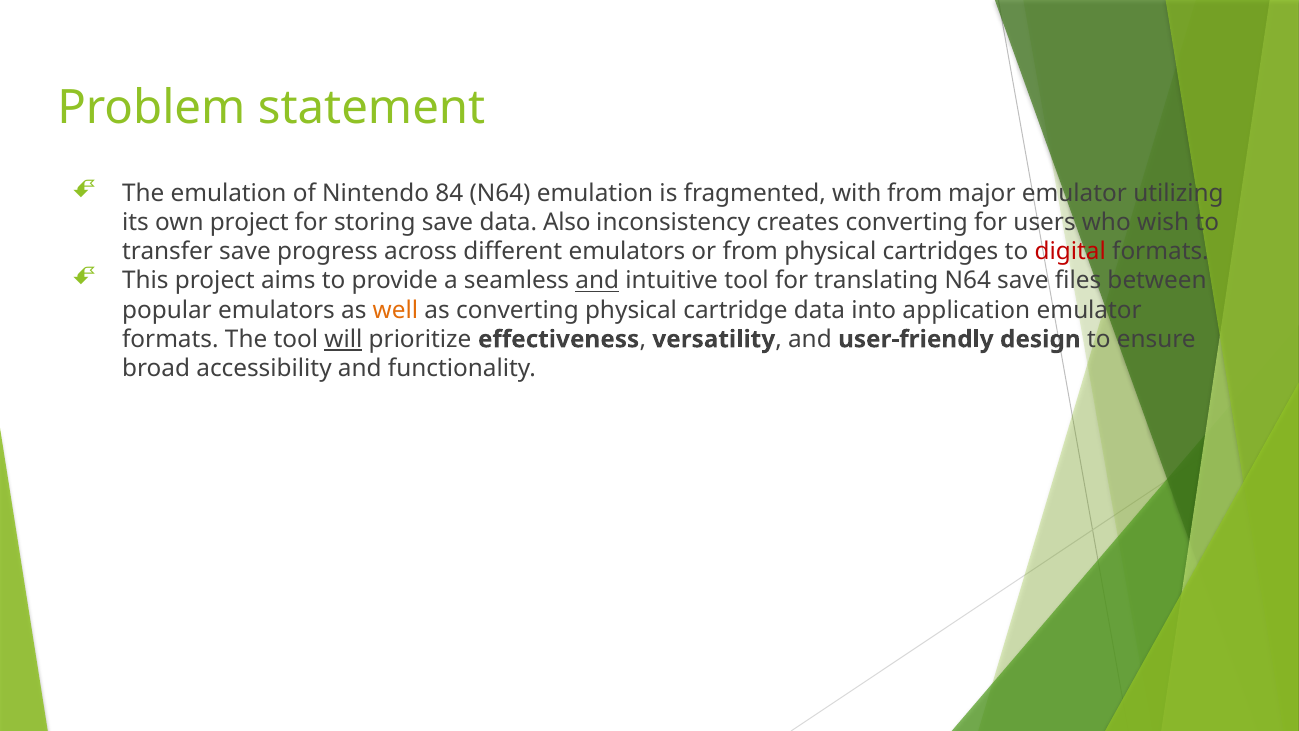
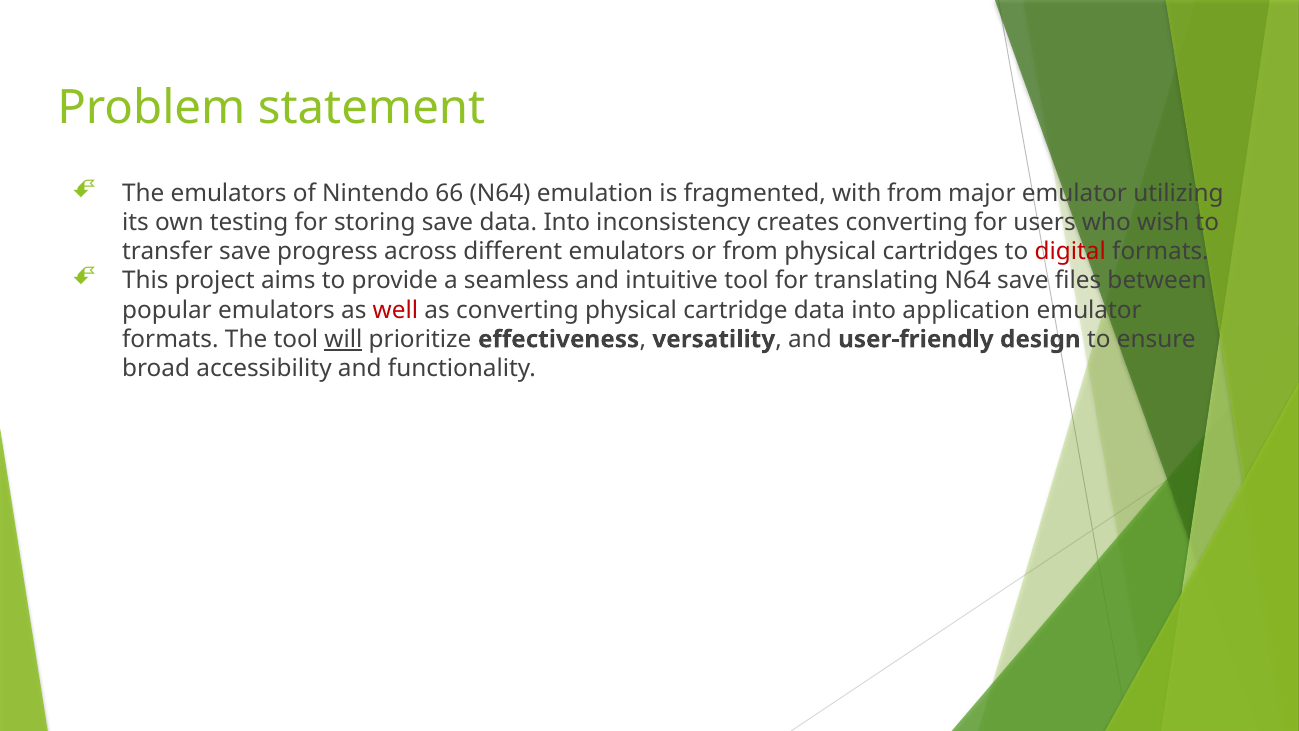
The emulation: emulation -> emulators (229, 193)
84: 84 -> 66 (449, 193)
own project: project -> testing (249, 222)
save data Also: Also -> Into (567, 222)
and underline: present -> none (597, 281)
well colour: orange -> red (395, 310)
